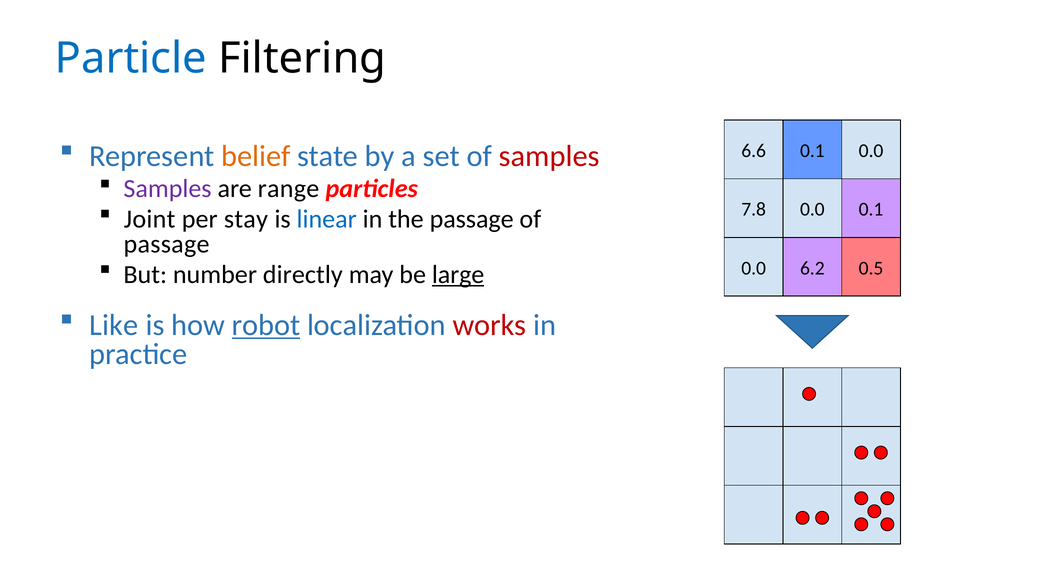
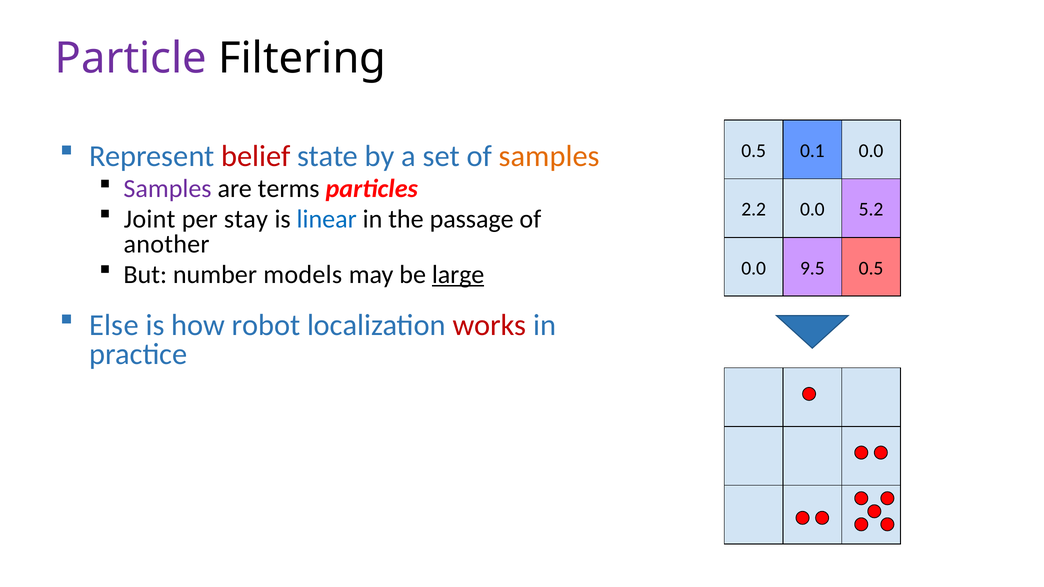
Particle colour: blue -> purple (131, 59)
belief colour: orange -> red (256, 156)
samples colour: red -> orange (549, 156)
6.6: 6.6 -> 0.5 (754, 151)
range: range -> terms (289, 189)
7.8: 7.8 -> 2.2 (754, 209)
0.1: 0.1 -> 5.2 (871, 209)
passage: passage -> another (167, 244)
6.2: 6.2 -> 9.5 (812, 268)
directly: directly -> models (303, 275)
Like: Like -> Else (114, 325)
robot underline: present -> none (266, 325)
